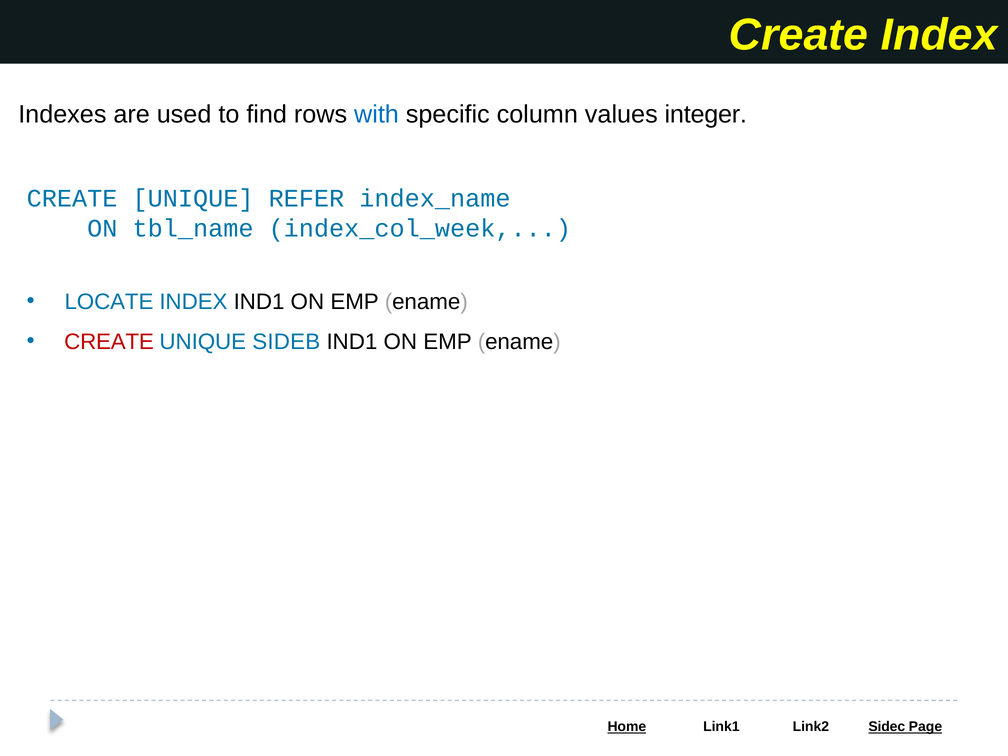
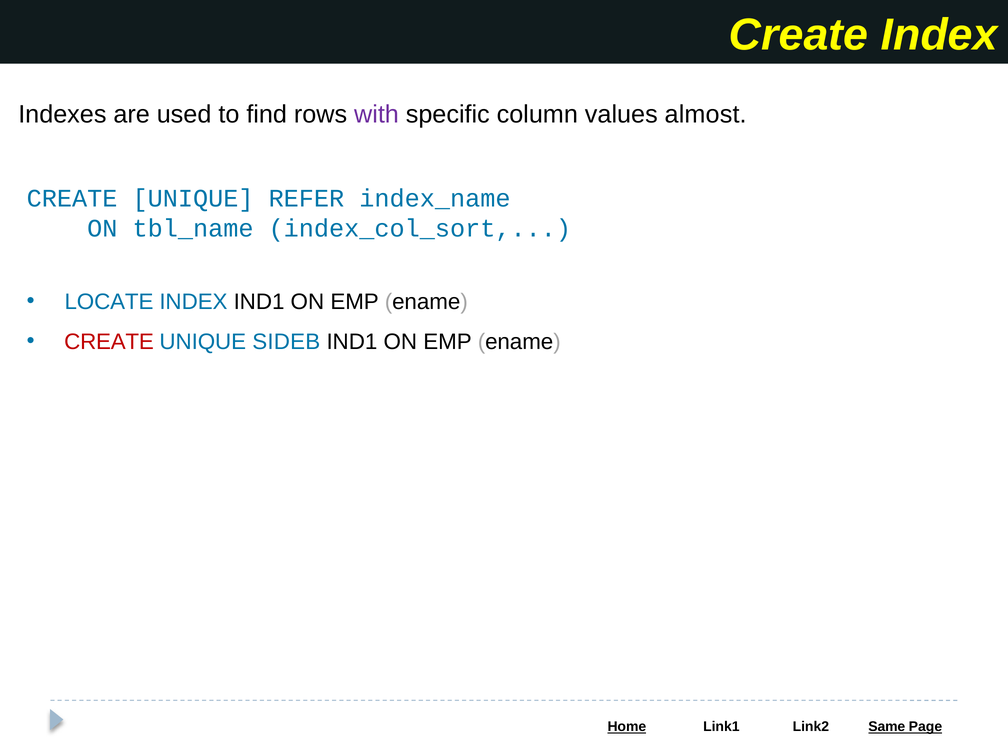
with colour: blue -> purple (376, 114)
integer: integer -> almost (706, 114)
index_col_week: index_col_week -> index_col_sort (420, 228)
Sidec: Sidec -> Same (887, 727)
